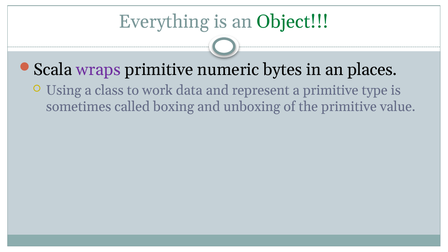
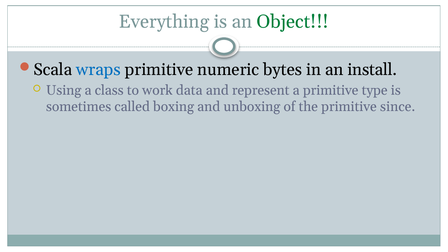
wraps colour: purple -> blue (99, 70)
places: places -> install (372, 70)
value: value -> since (398, 107)
